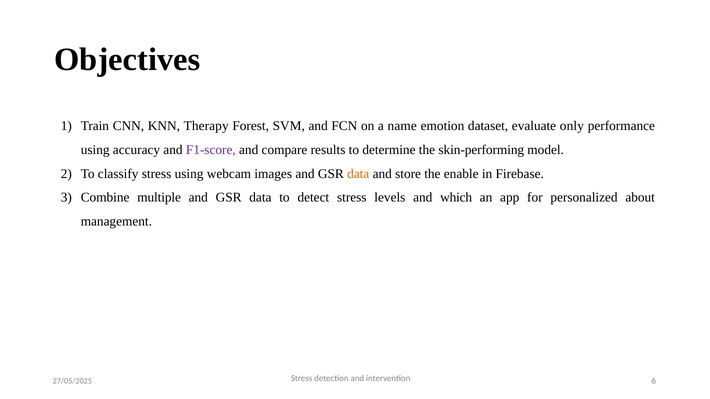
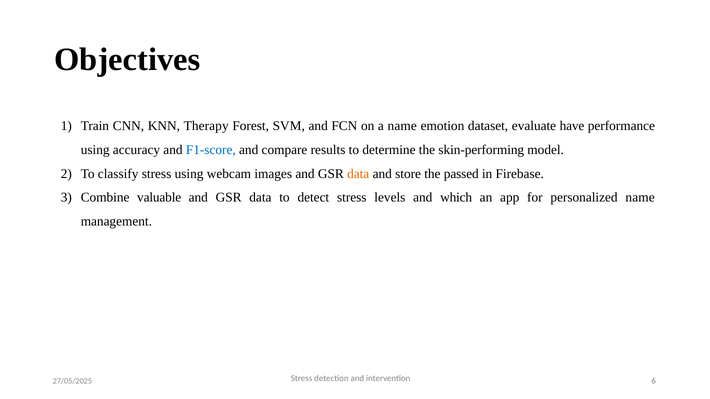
only: only -> have (572, 126)
F1-score colour: purple -> blue (211, 150)
enable: enable -> passed (461, 174)
multiple: multiple -> valuable (159, 198)
personalized about: about -> name (640, 198)
